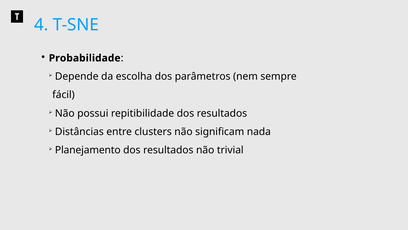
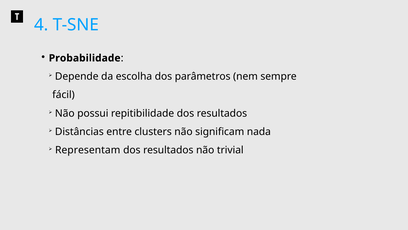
Planejamento: Planejamento -> Representam (88, 150)
